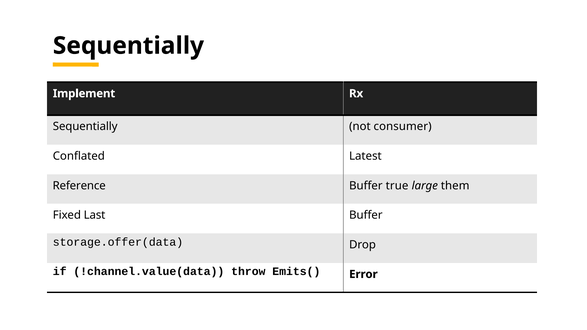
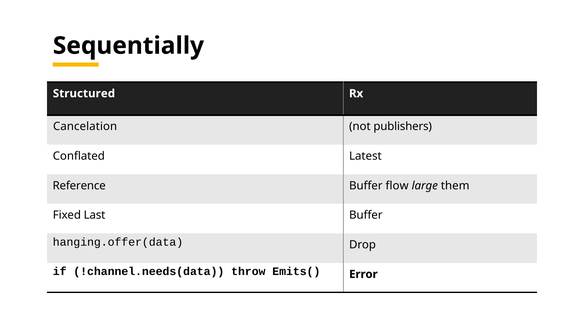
Implement: Implement -> Structured (84, 94)
Sequentially: Sequentially -> Cancelation (85, 127)
consumer: consumer -> publishers (403, 127)
true: true -> flow (397, 186)
storage.offer(data: storage.offer(data -> hanging.offer(data (118, 242)
!channel.value(data: !channel.value(data -> !channel.needs(data (149, 272)
